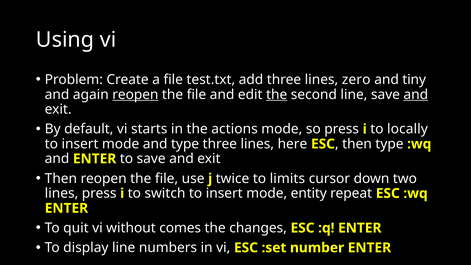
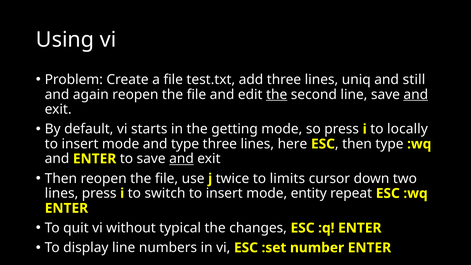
zero: zero -> uniq (356, 80)
tiny: tiny -> still (414, 80)
reopen underline: present -> none (135, 94)
actions: actions -> getting (235, 129)
and underline: none -> present (181, 159)
comes: comes -> typical (180, 228)
